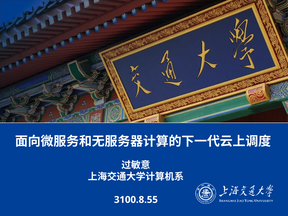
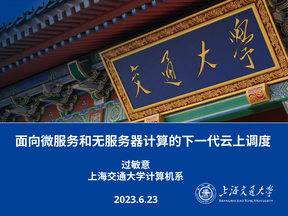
3100.8.55: 3100.8.55 -> 2023.6.23 (136, 200)
